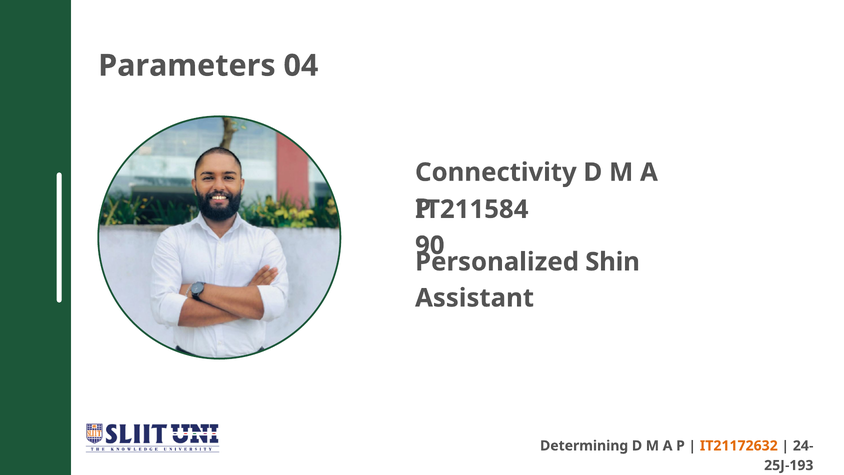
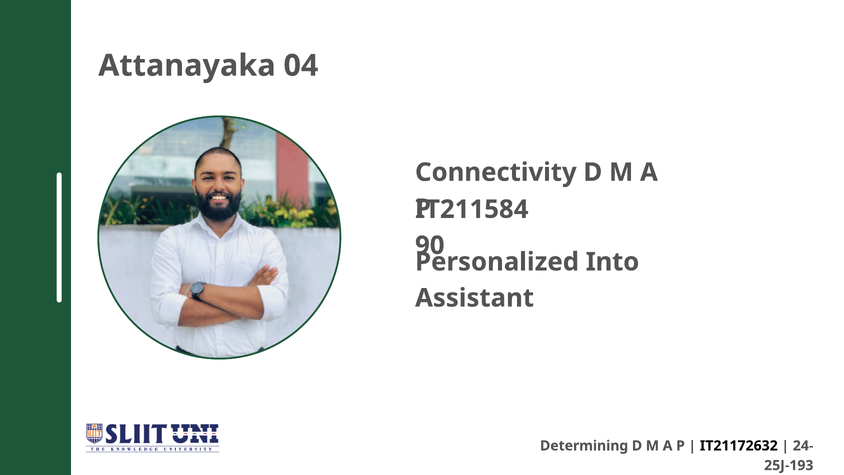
Parameters: Parameters -> Attanayaka (187, 66)
Shin: Shin -> Into (612, 262)
IT21172632 colour: orange -> black (739, 446)
